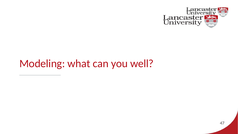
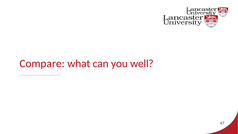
Modeling: Modeling -> Compare (42, 64)
